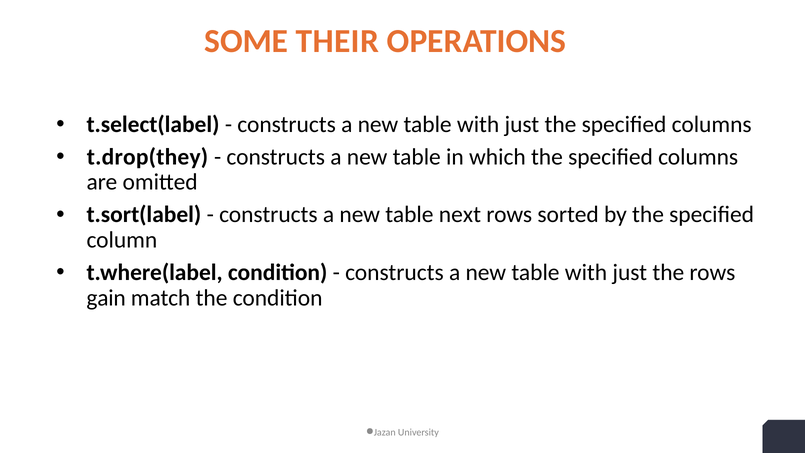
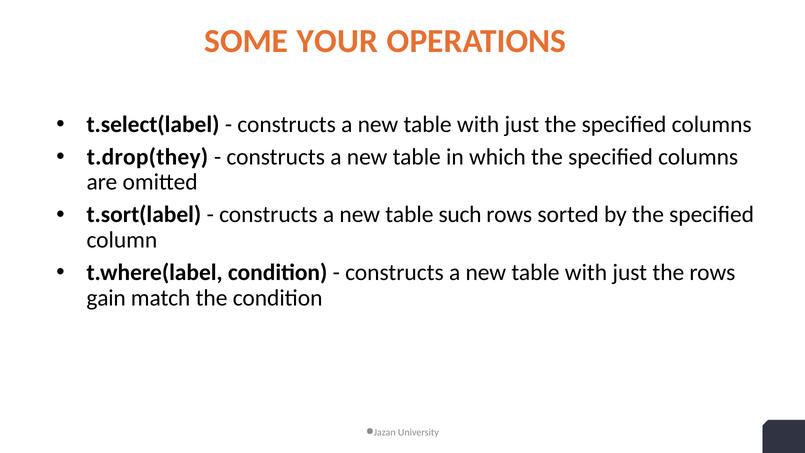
THEIR: THEIR -> YOUR (337, 41)
next: next -> such (460, 215)
